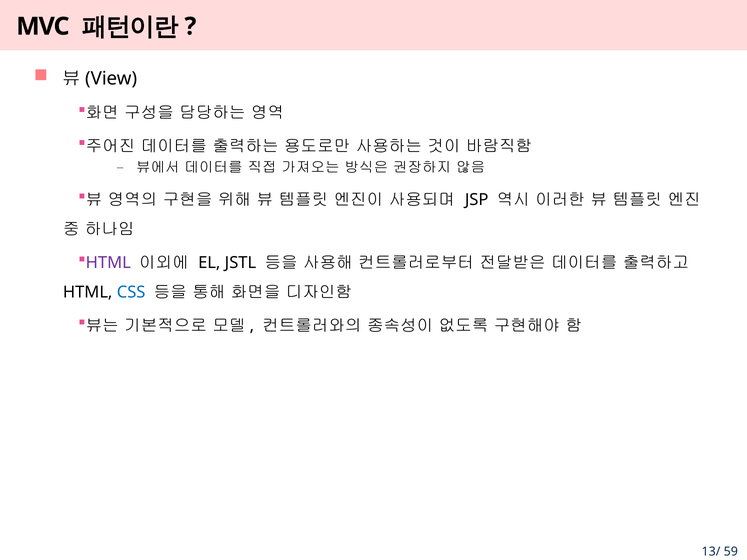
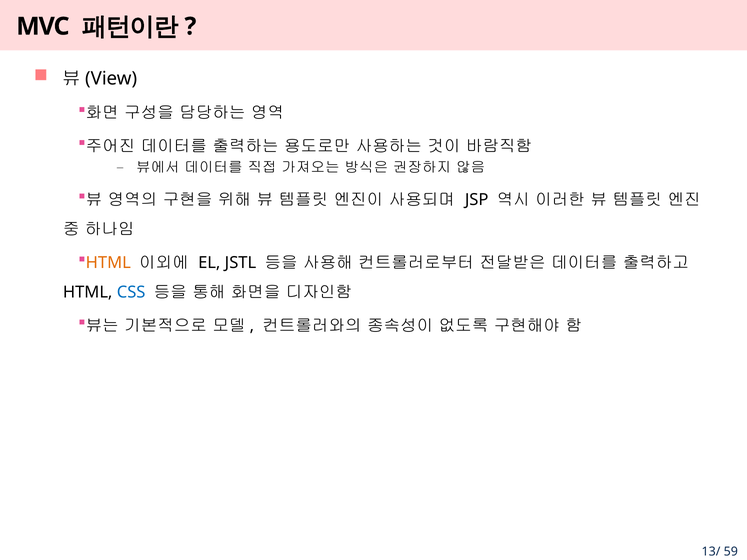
HTML colour: purple -> orange (108, 263)
